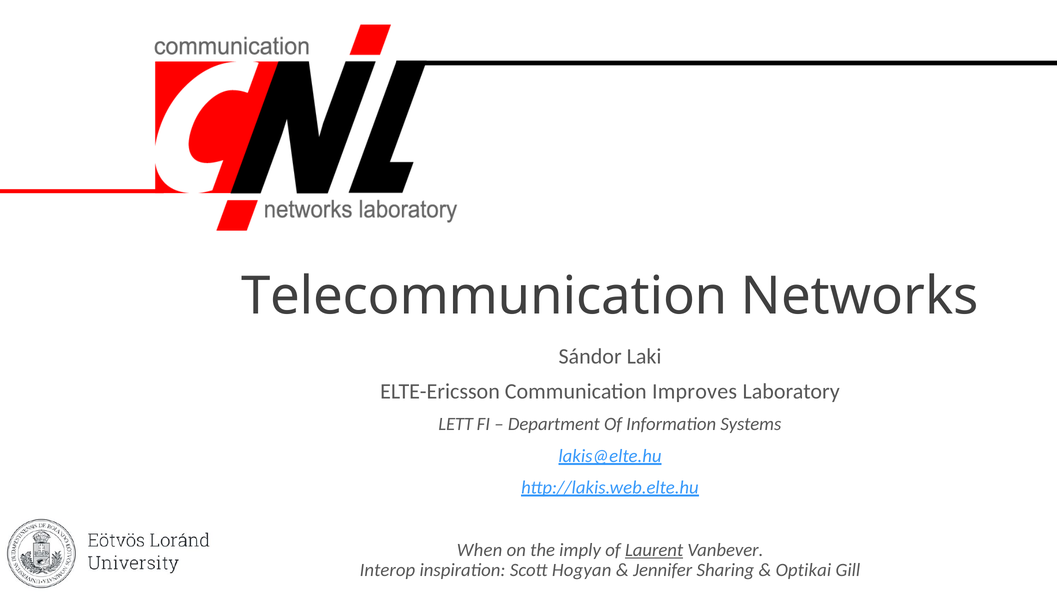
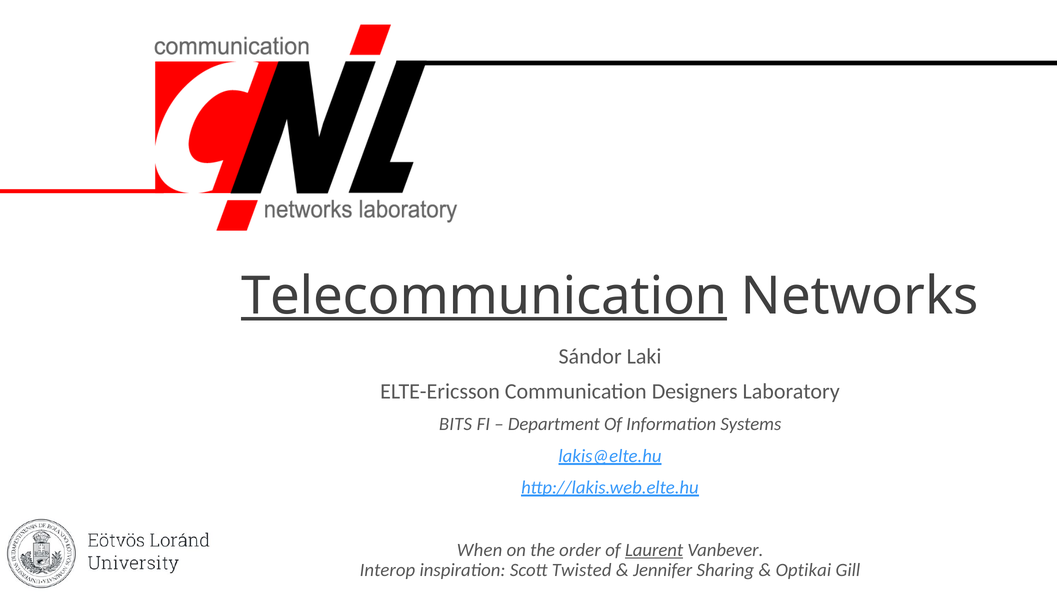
Telecommunication underline: none -> present (484, 296)
Improves: Improves -> Designers (695, 391)
LETT: LETT -> BITS (456, 424)
imply: imply -> order (580, 550)
Hogyan: Hogyan -> Twisted (582, 570)
